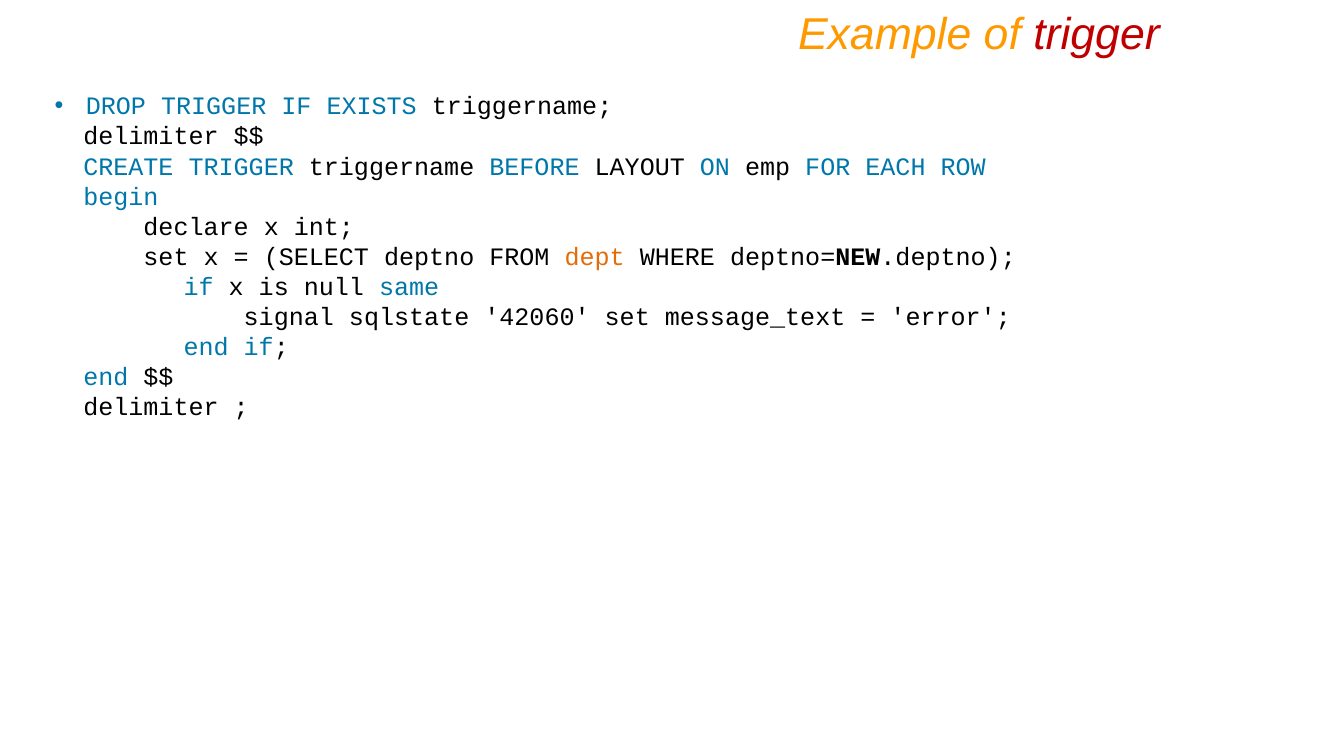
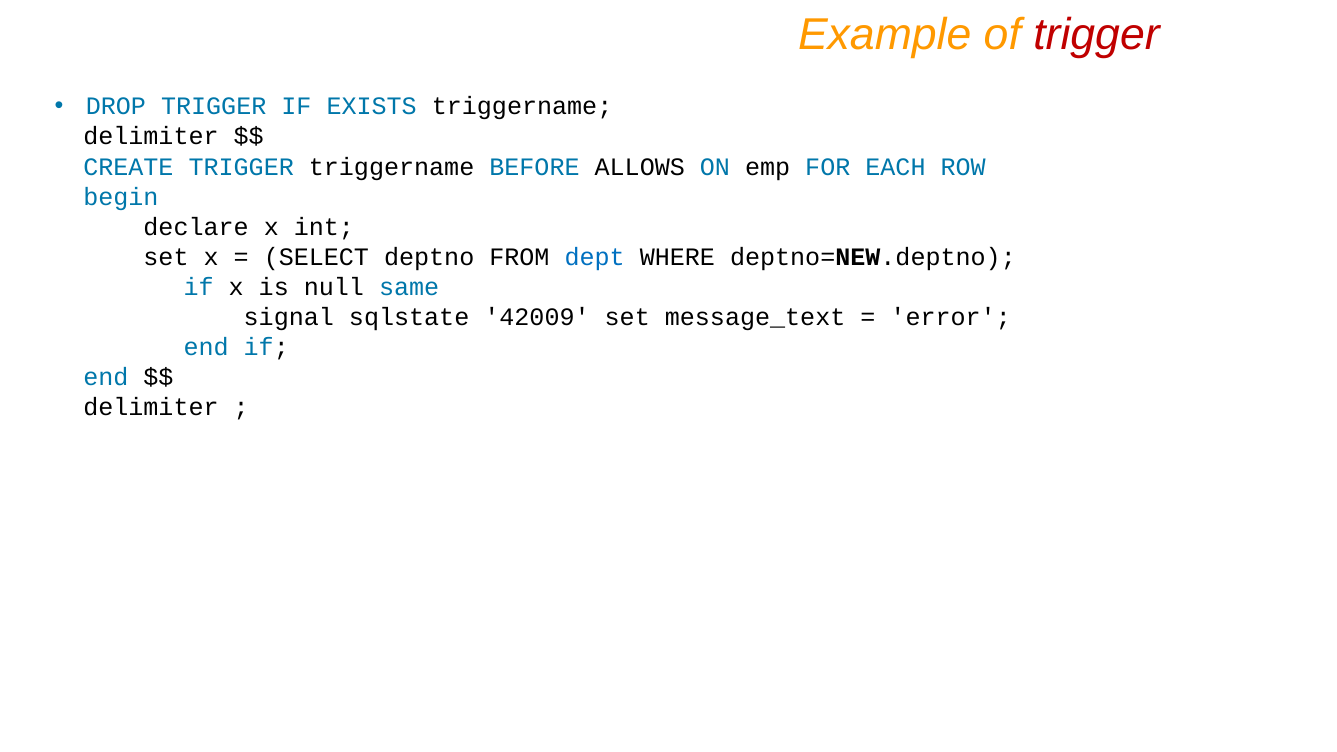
LAYOUT: LAYOUT -> ALLOWS (640, 167)
dept colour: orange -> blue (595, 257)
42060: 42060 -> 42009 (537, 317)
